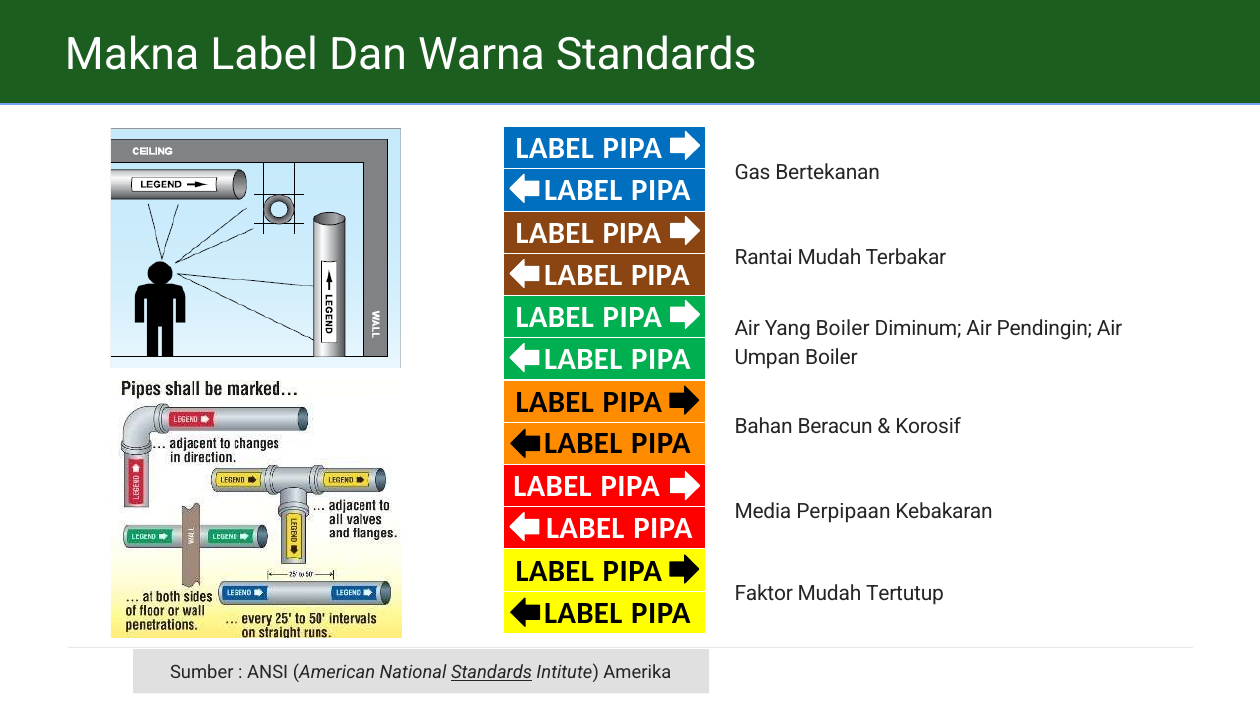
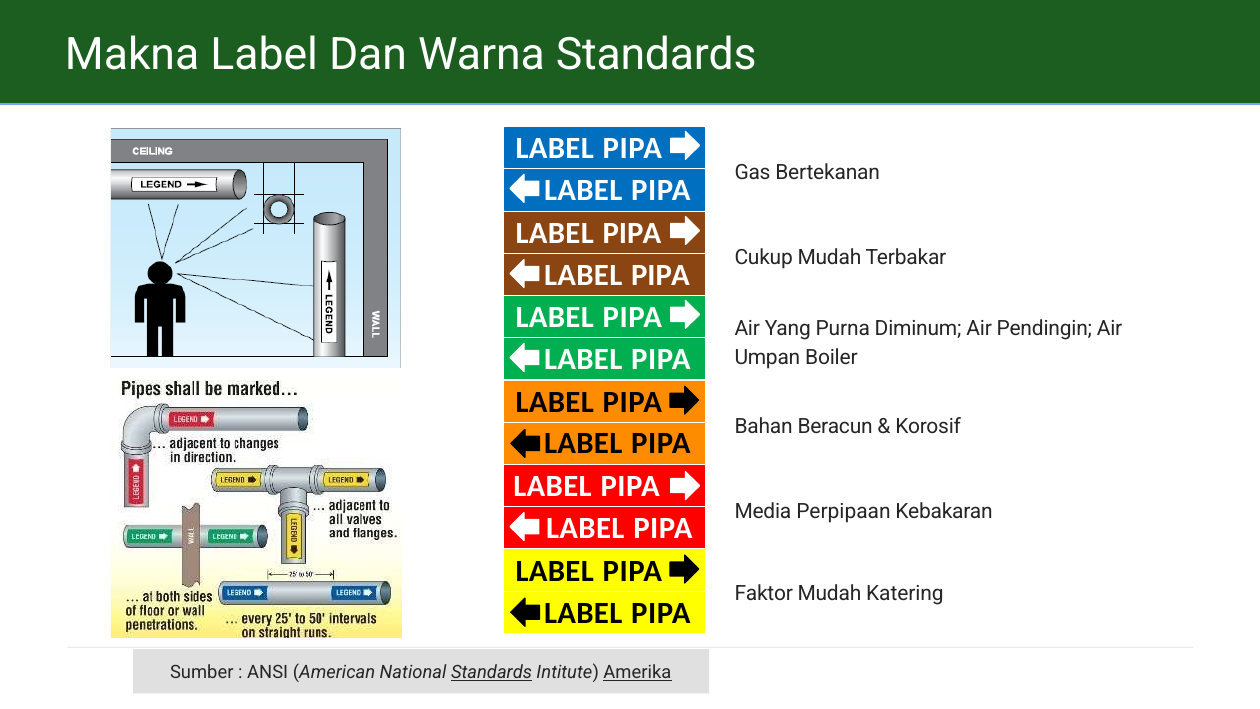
Rantai: Rantai -> Cukup (764, 258)
Yang Boiler: Boiler -> Purna (843, 329)
Tertutup: Tertutup -> Katering (905, 593)
Amerika underline: none -> present (637, 672)
